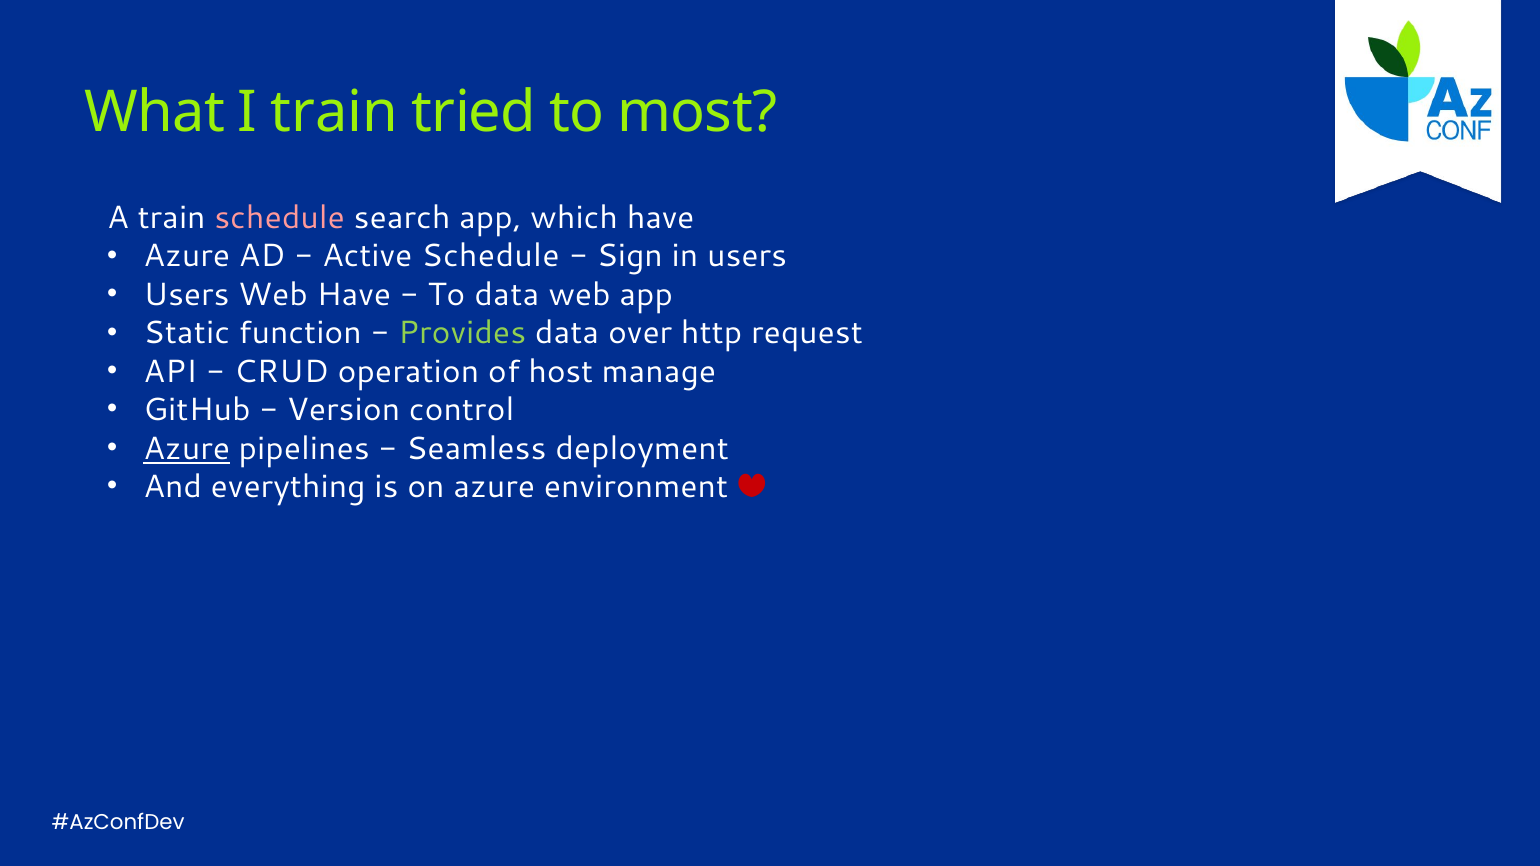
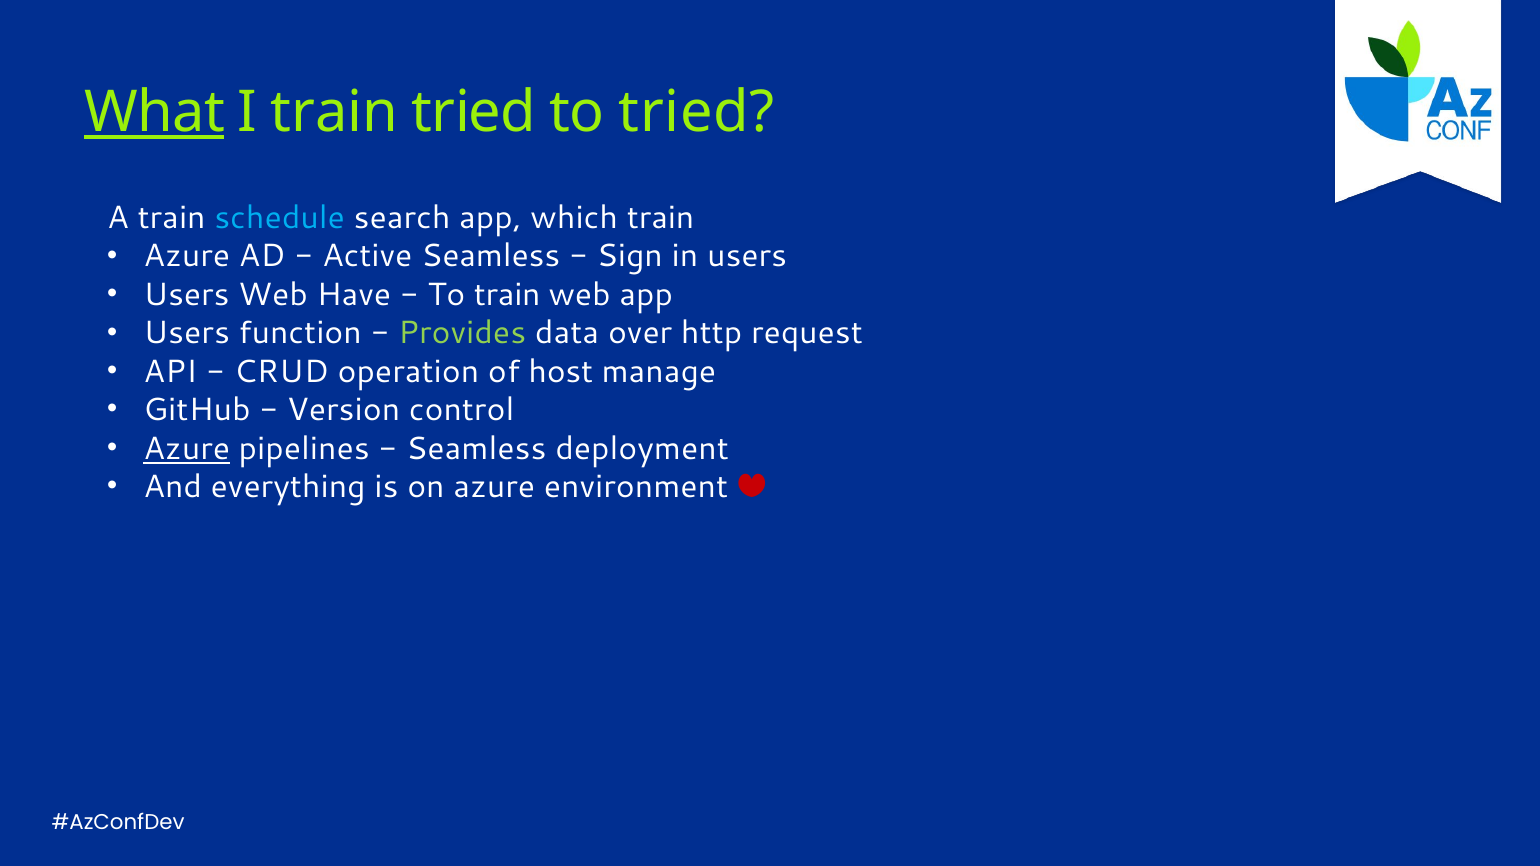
What underline: none -> present (155, 112)
to most: most -> tried (697, 112)
schedule colour: pink -> light blue (280, 218)
which have: have -> train (661, 218)
Active Schedule: Schedule -> Seamless (491, 256)
To data: data -> train (507, 295)
Static: Static -> Users (187, 333)
